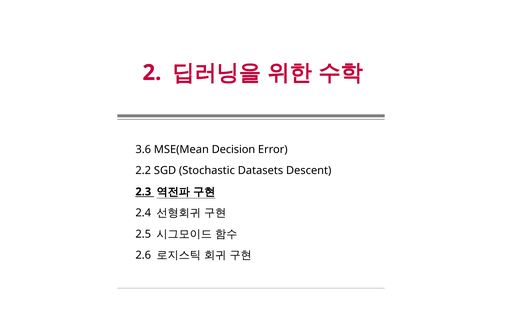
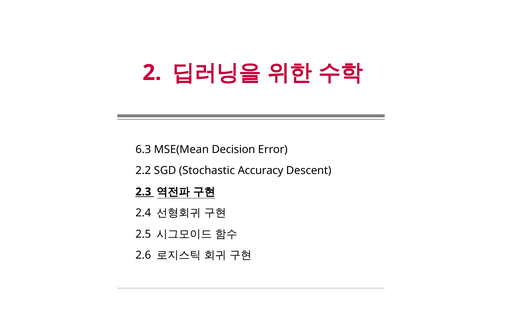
3.6: 3.6 -> 6.3 (143, 150)
Datasets: Datasets -> Accuracy (261, 171)
